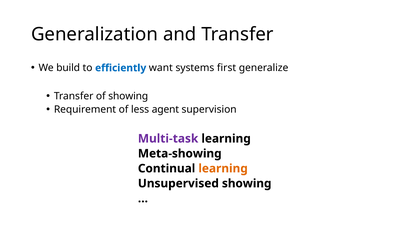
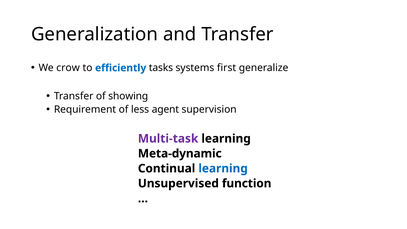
build: build -> crow (68, 68)
want: want -> tasks (161, 68)
Meta-showing: Meta-showing -> Meta-dynamic (180, 154)
learning colour: orange -> blue (223, 168)
Unsupervised showing: showing -> function (247, 183)
